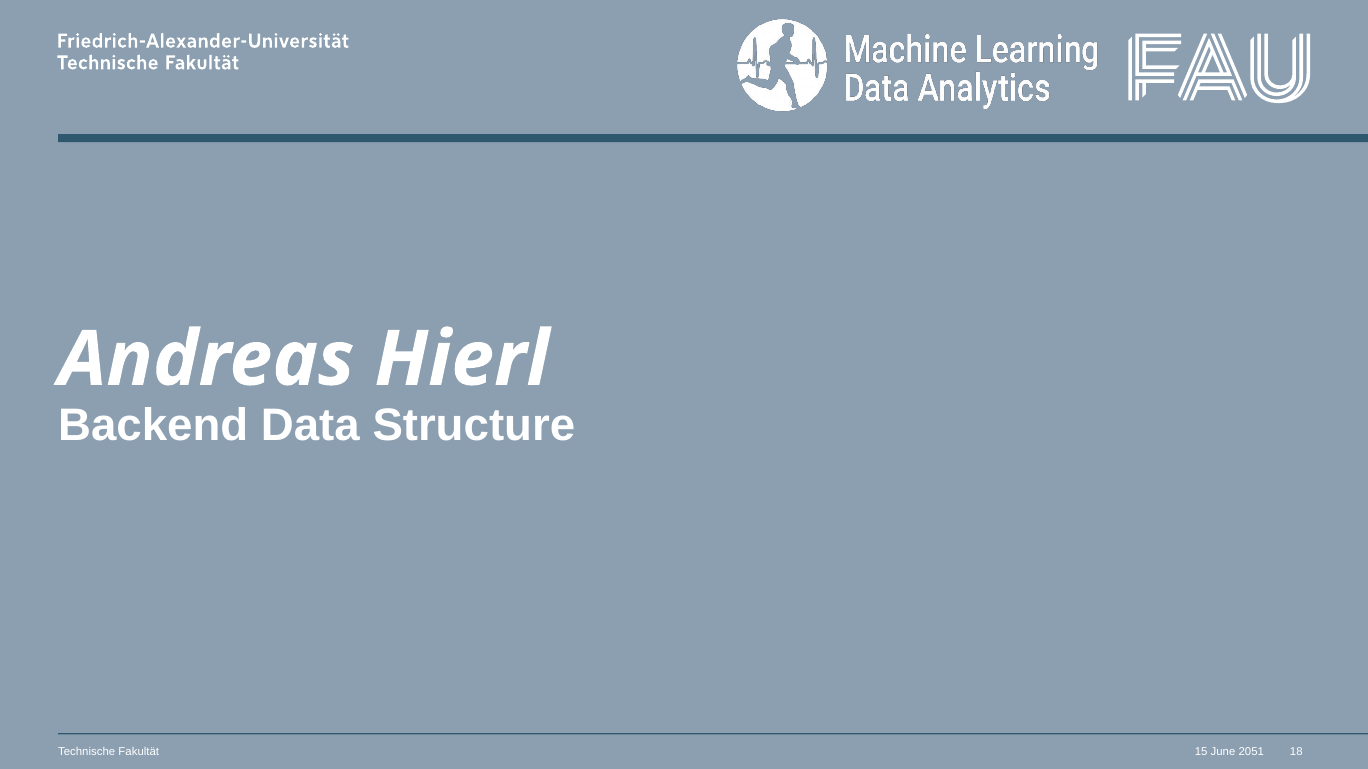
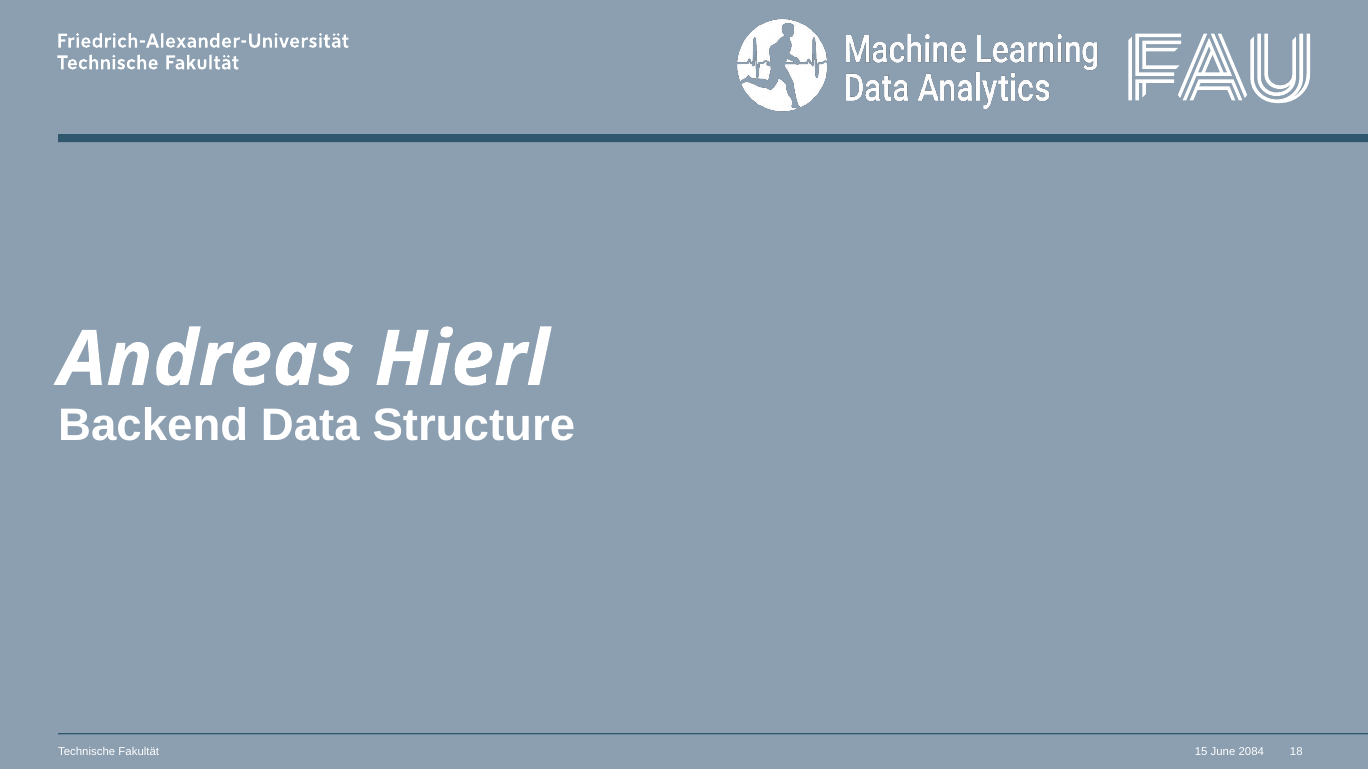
2051: 2051 -> 2084 (1251, 752)
